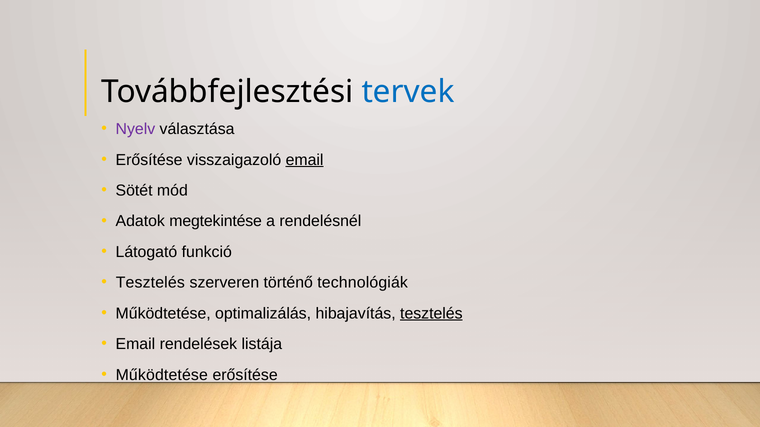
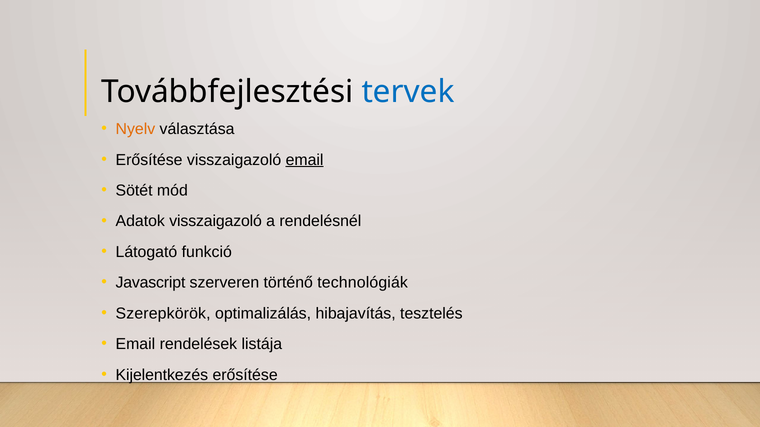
Nyelv colour: purple -> orange (135, 129)
Adatok megtekintése: megtekintése -> visszaigazoló (216, 222)
Tesztelés: Tesztelés -> Javascript (150, 283)
Működtetése: Működtetése -> Szerepkörök (163, 314)
tesztelés underline: present -> none (431, 314)
Működtetése: Működtetése -> Kijelentkezés (162, 375)
